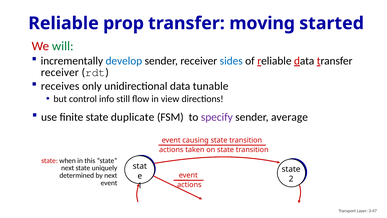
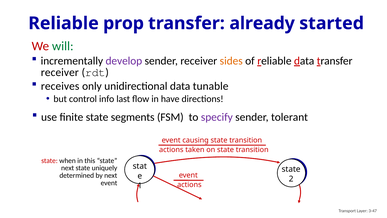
moving: moving -> already (262, 23)
develop colour: blue -> purple (124, 61)
sides colour: blue -> orange (231, 61)
still: still -> last (123, 99)
view: view -> have (170, 99)
duplicate: duplicate -> segments (133, 117)
average: average -> tolerant (290, 117)
